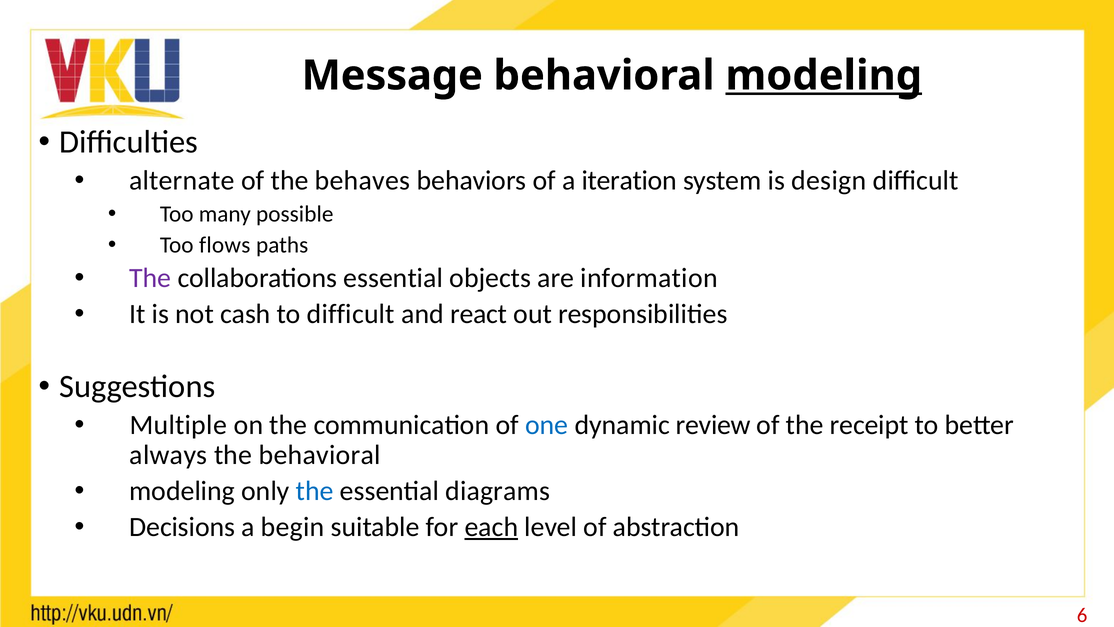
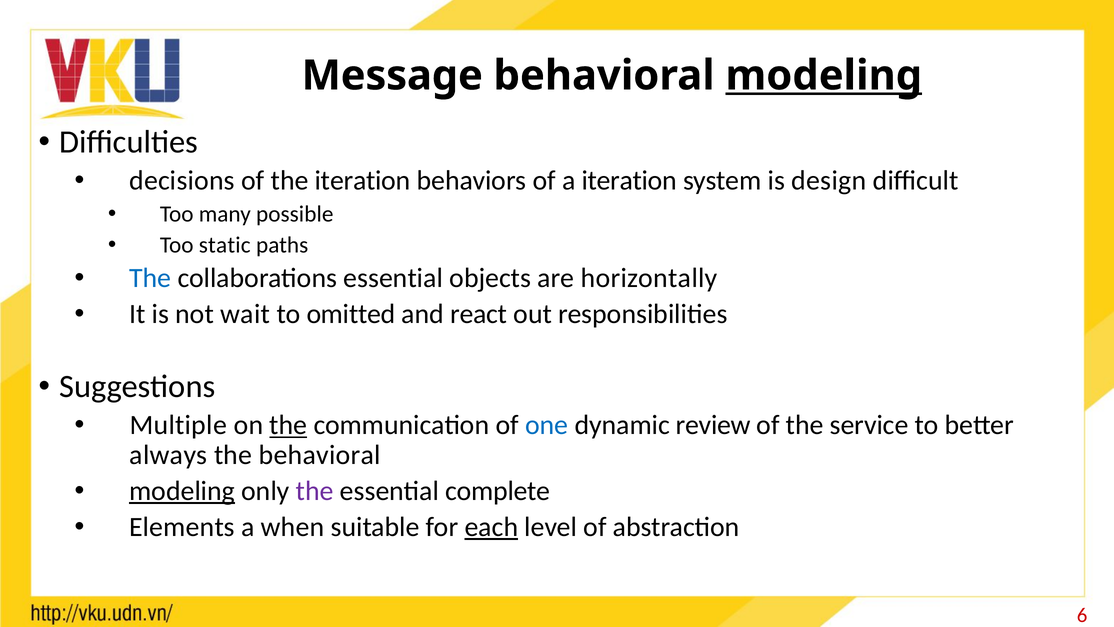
alternate: alternate -> decisions (182, 181)
the behaves: behaves -> iteration (363, 181)
flows: flows -> static (225, 245)
The colour: purple -> blue (150, 278)
information: information -> horizontally (649, 278)
cash: cash -> wait (245, 314)
to difficult: difficult -> omitted (351, 314)
the underline: none -> present (288, 425)
receipt: receipt -> service (869, 425)
modeling underline: none -> present (182, 491)
the colour: blue -> purple (315, 491)
diagrams: diagrams -> complete (498, 491)
Decisions: Decisions -> Elements (182, 527)
begin: begin -> when (293, 527)
